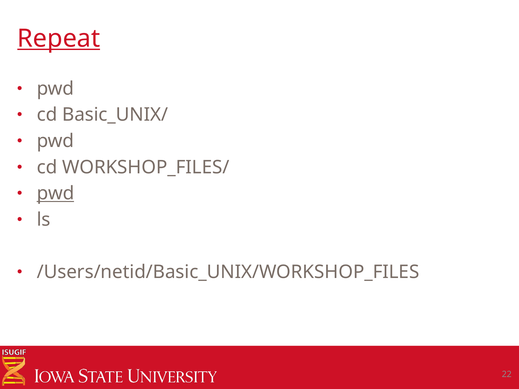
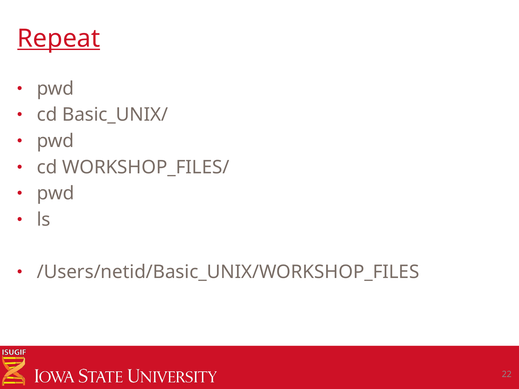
pwd underline: present -> none (55, 194)
